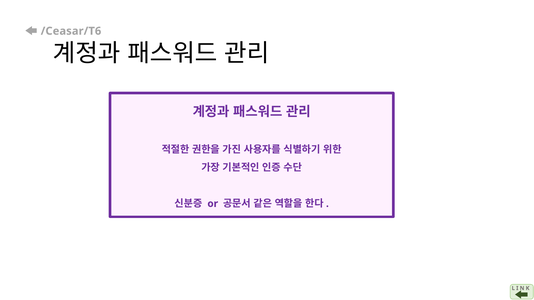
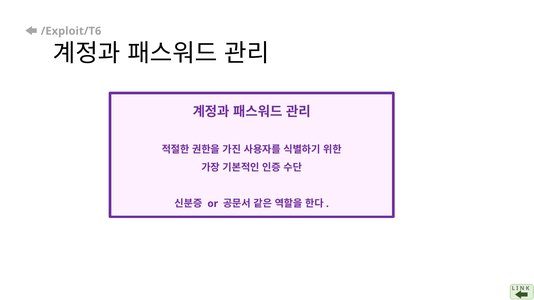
/Ceasar/T6: /Ceasar/T6 -> /Exploit/T6 (71, 31)
